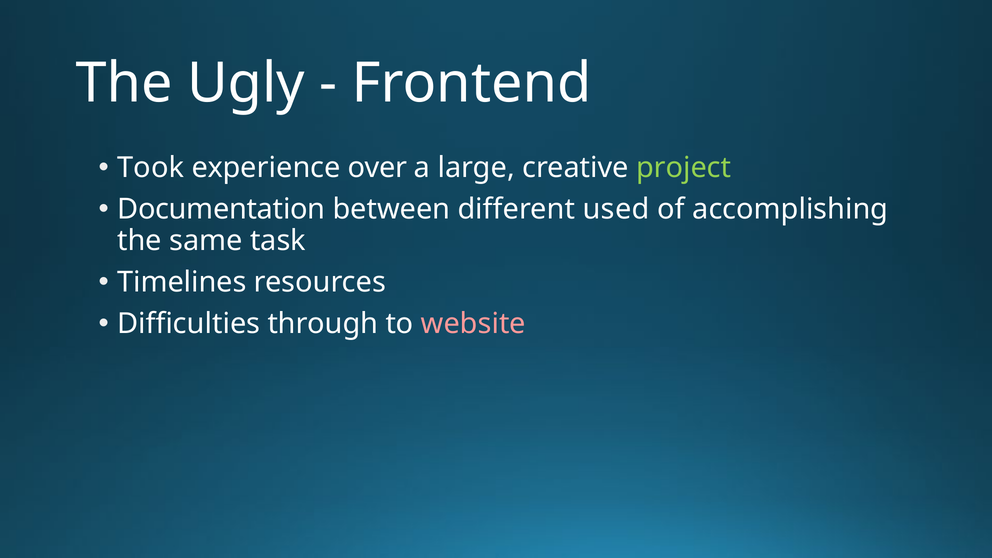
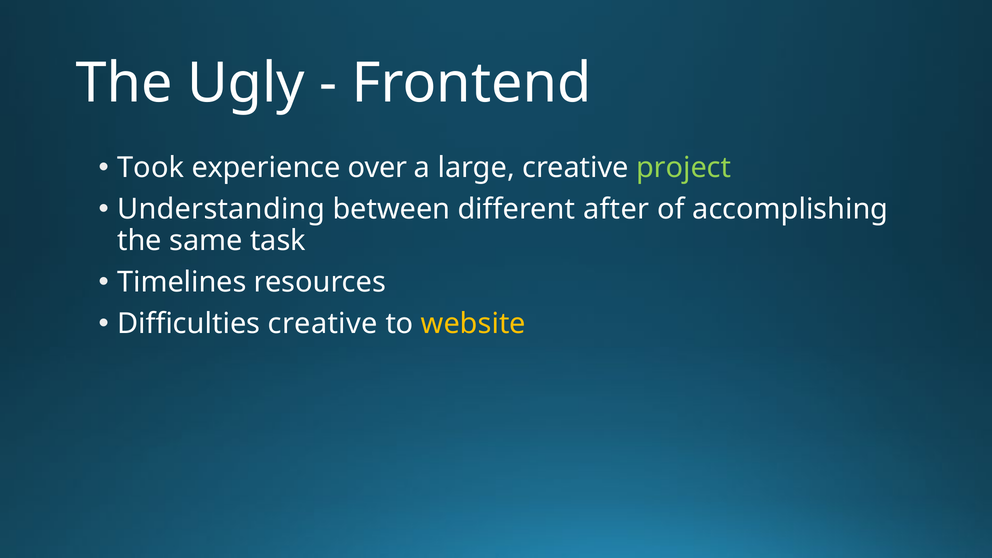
Documentation: Documentation -> Understanding (221, 209)
used: used -> after (616, 209)
Difficulties through: through -> creative (323, 324)
website colour: pink -> yellow (473, 324)
